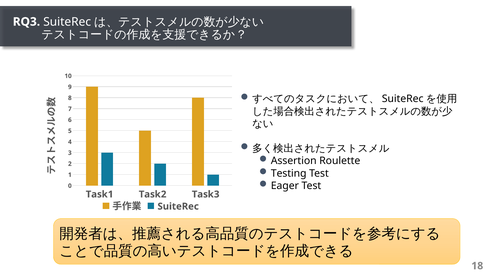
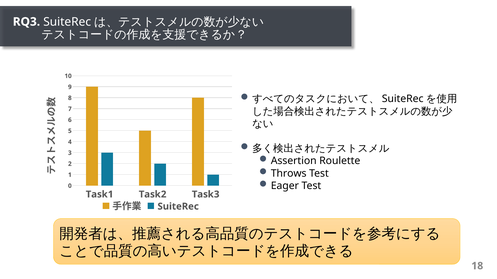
Testing: Testing -> Throws (289, 174)
